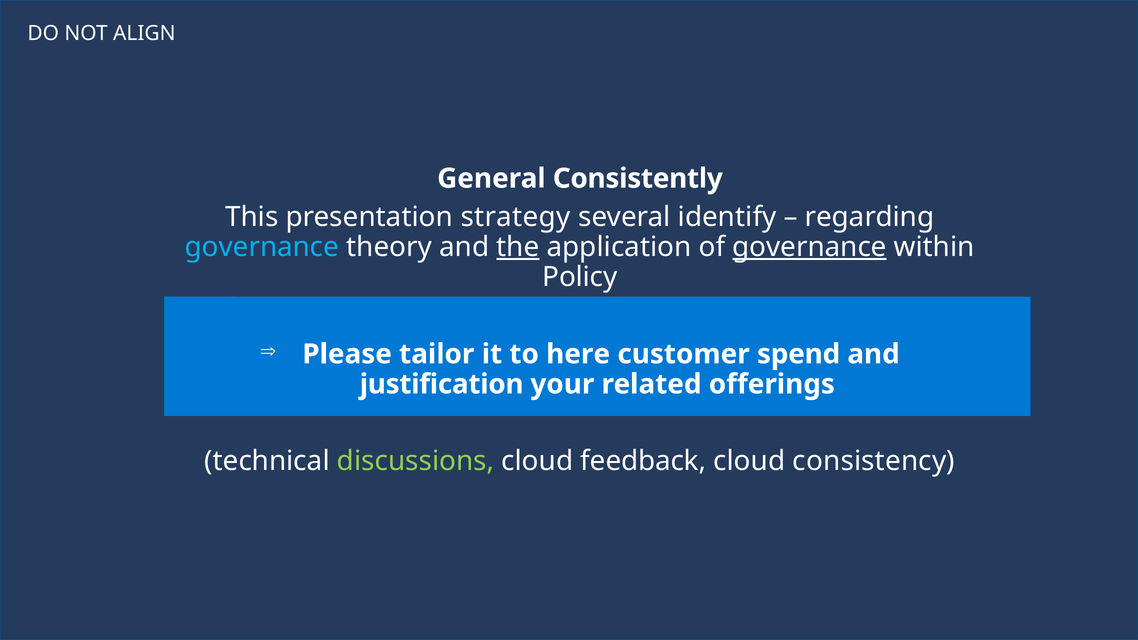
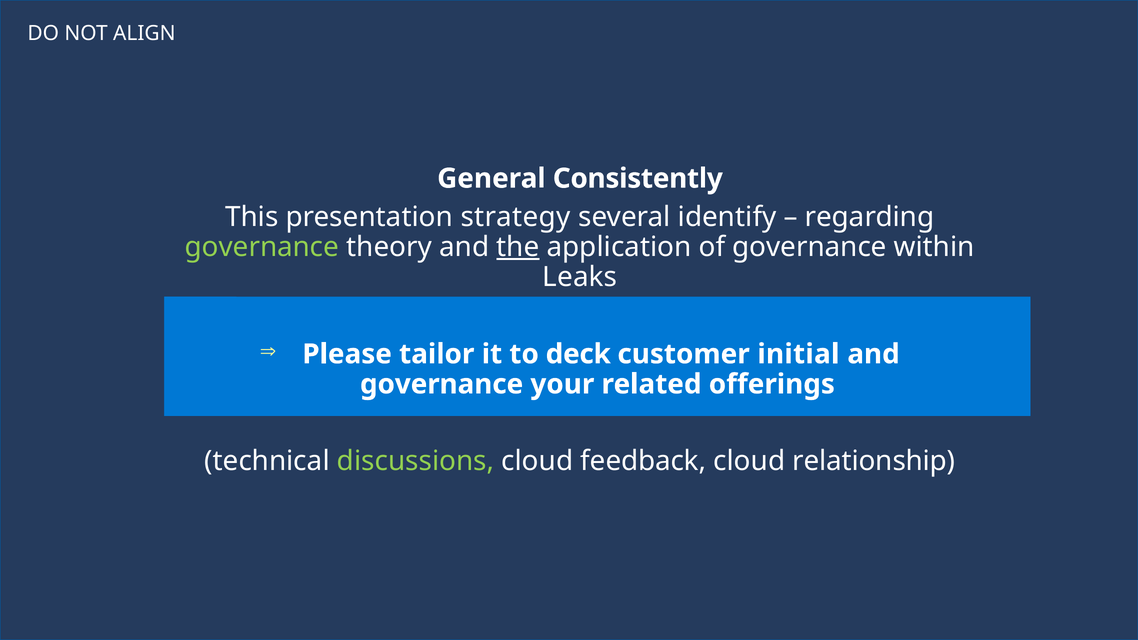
governance colour: light blue -> light green (262, 247)
governance underline: present -> none (810, 247)
Policy: Policy -> Leaks (580, 277)
here: here -> deck (578, 354)
spend: spend -> initial (798, 354)
justification: justification -> governance (442, 384)
consistency: consistency -> relationship (874, 461)
